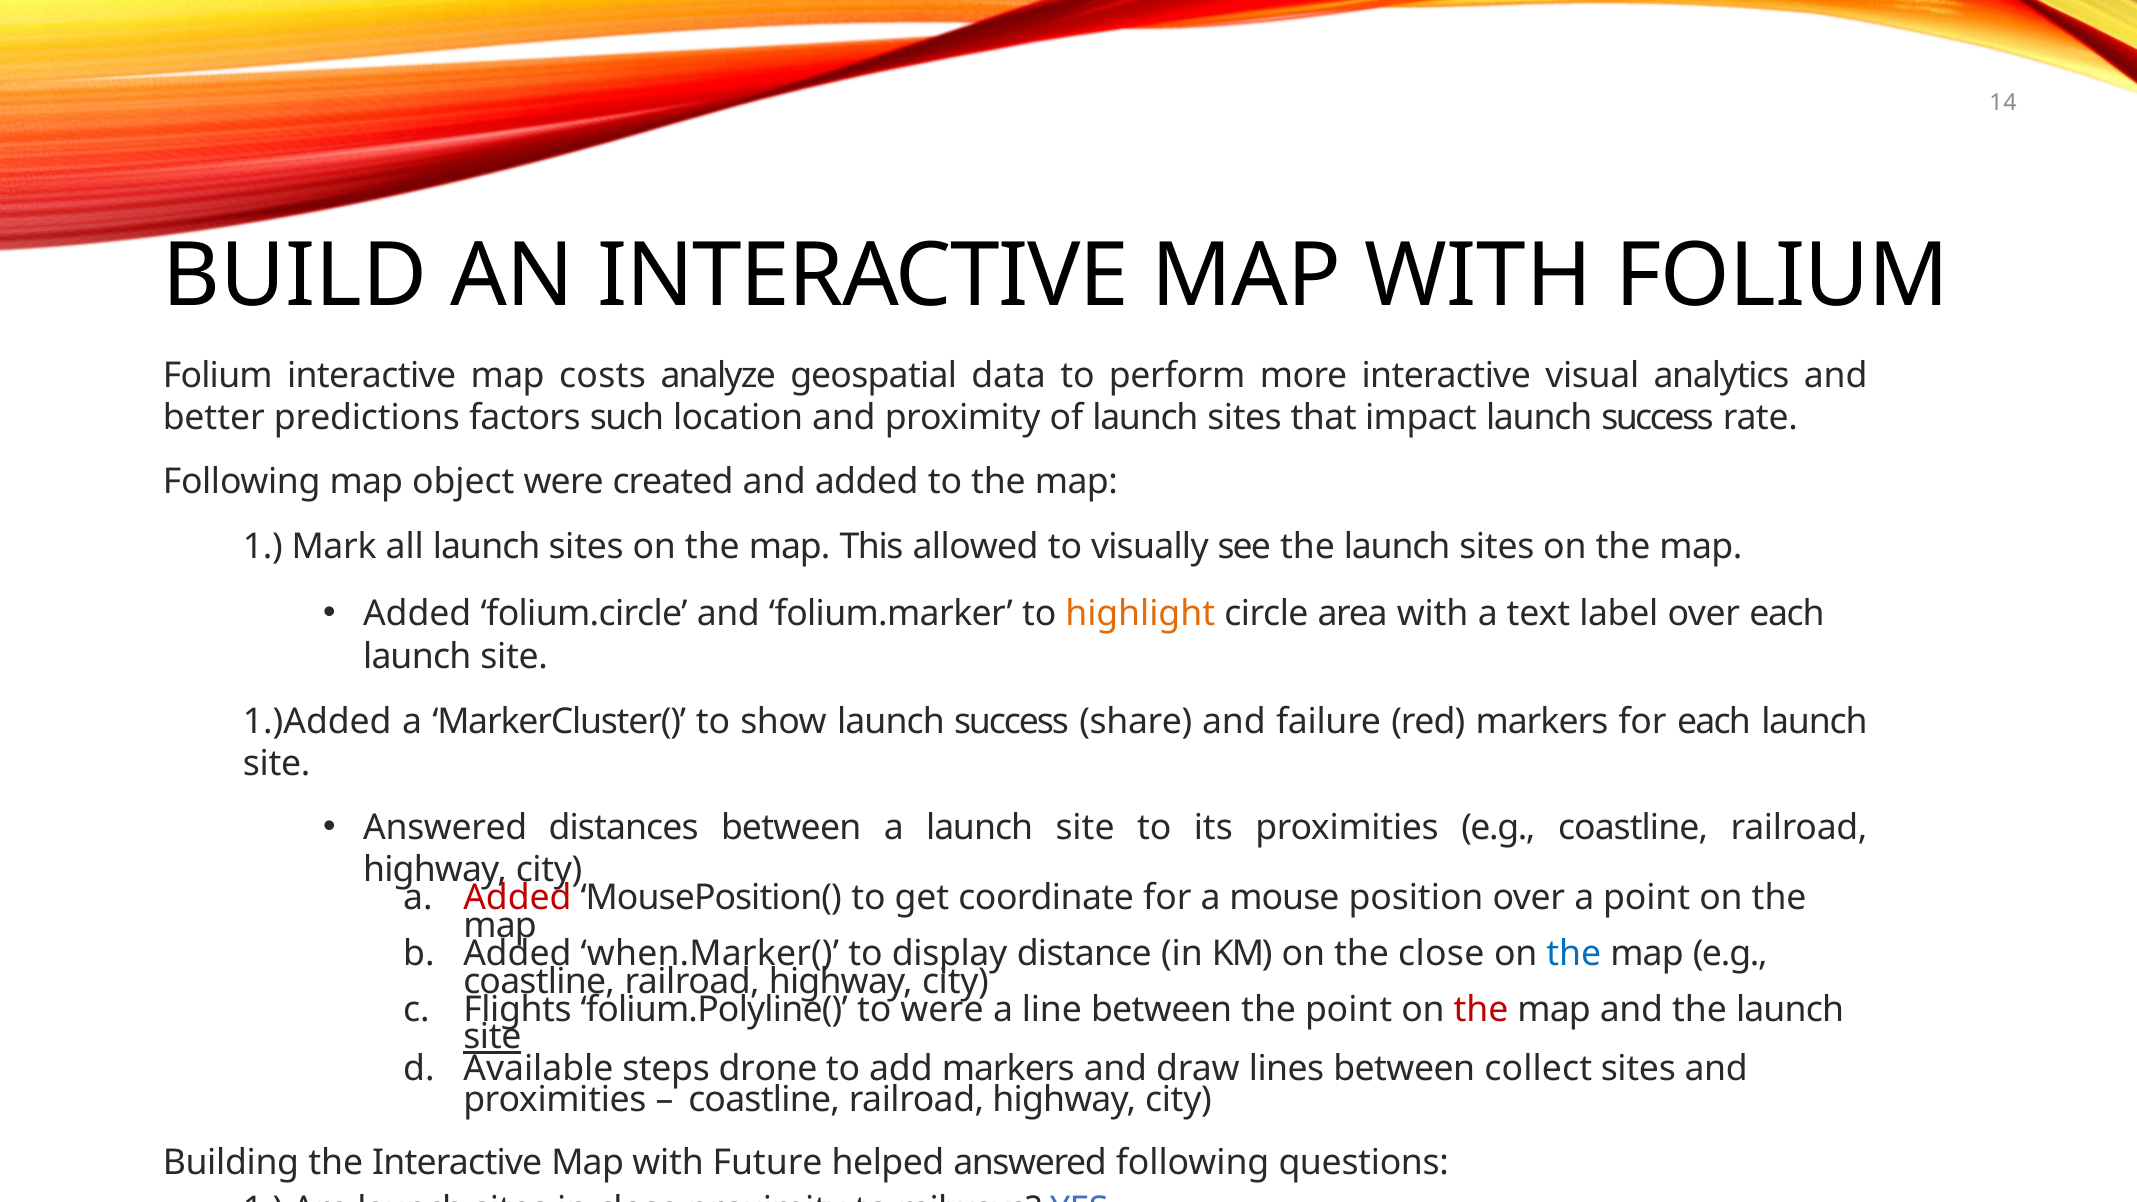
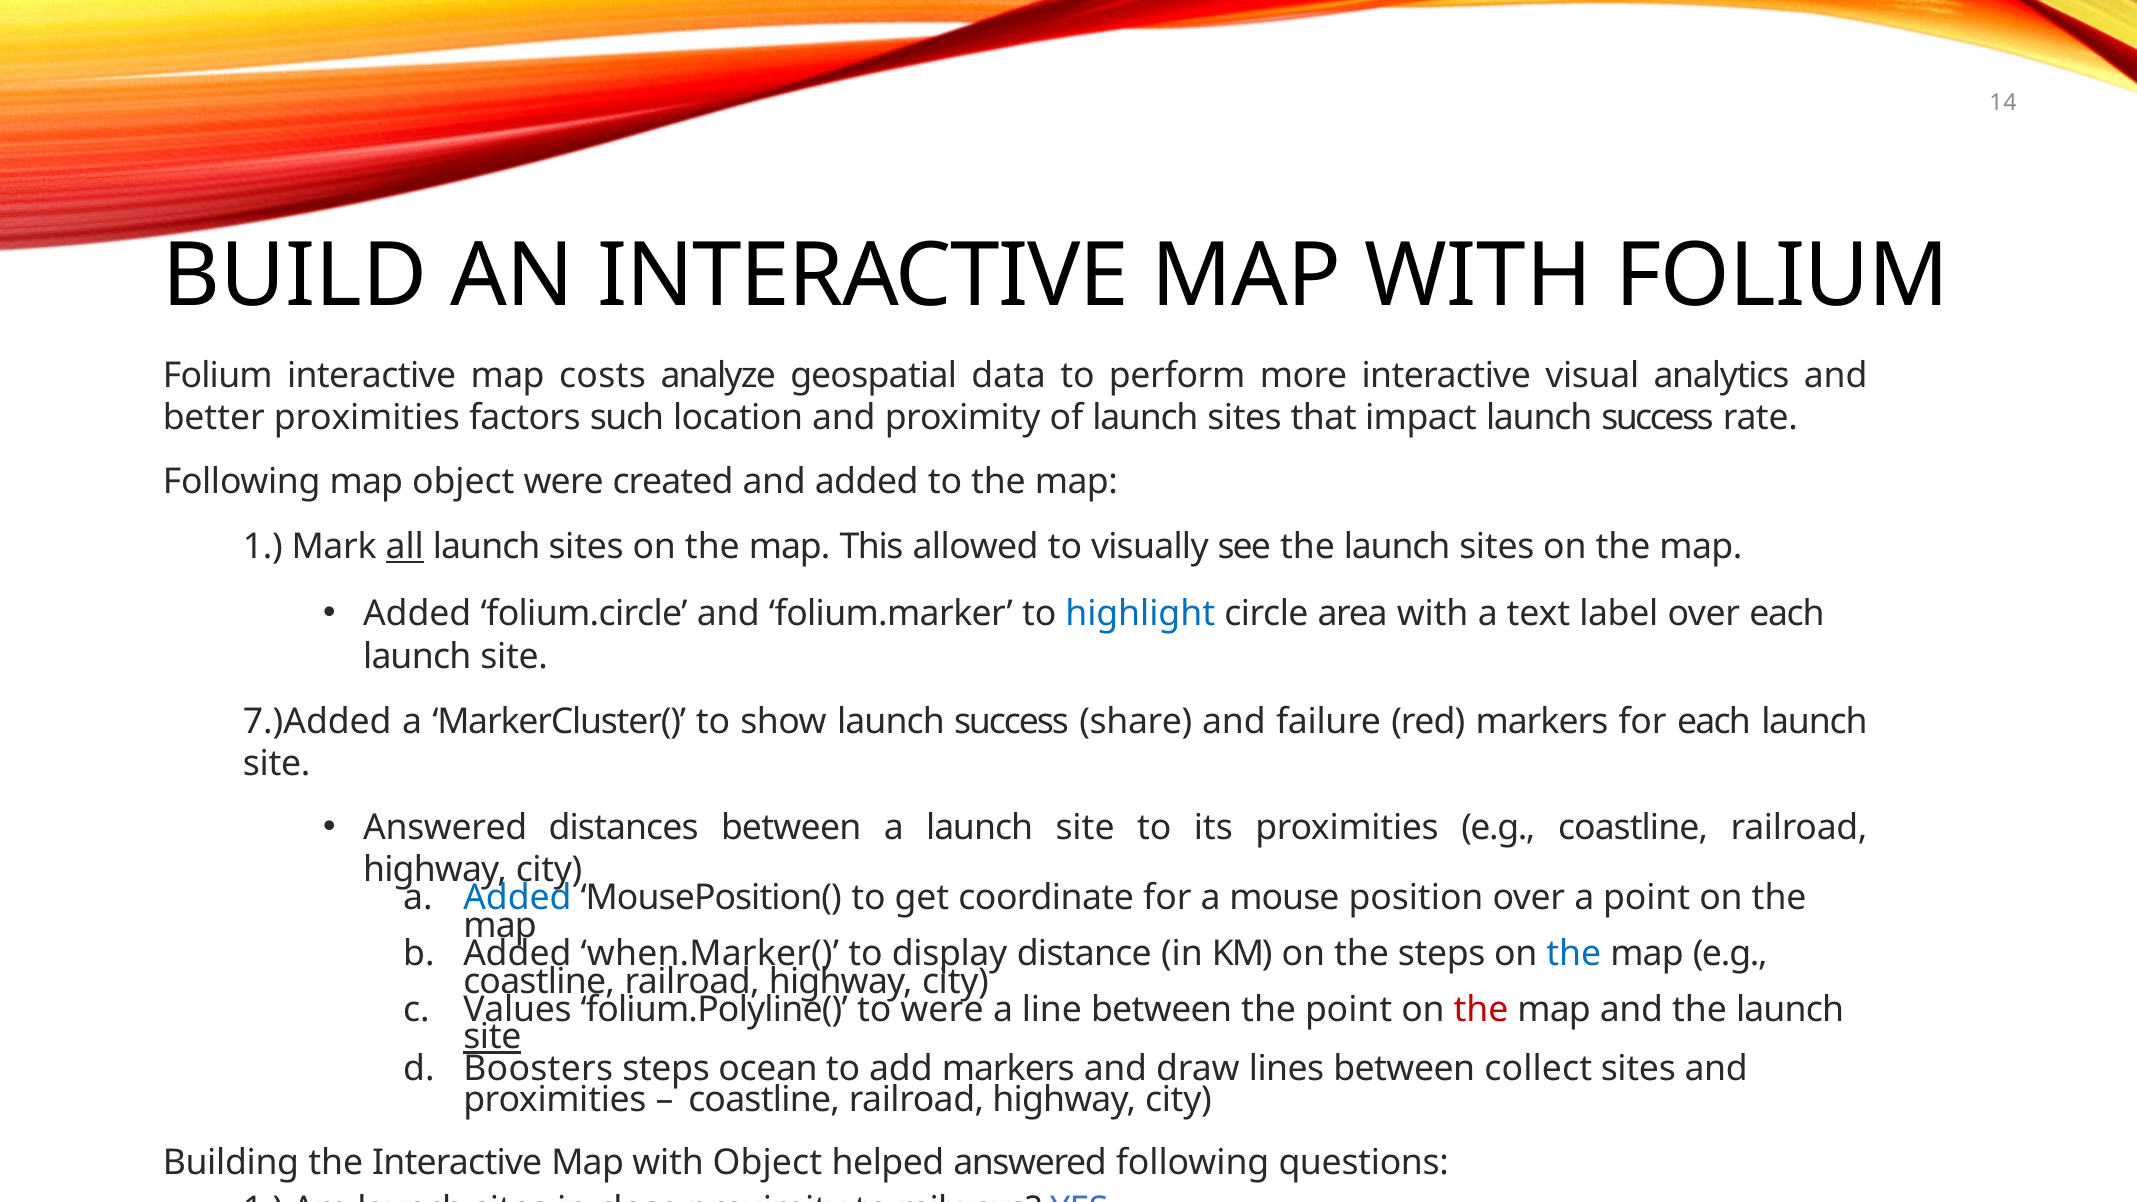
better predictions: predictions -> proximities (367, 418)
all underline: none -> present (405, 547)
highlight colour: orange -> blue (1140, 614)
1.)Added: 1.)Added -> 7.)Added (317, 721)
Added colour: red -> blue (517, 898)
the close: close -> steps (1442, 954)
Flights: Flights -> Values (517, 1009)
Available: Available -> Boosters (538, 1069)
drone: drone -> ocean (768, 1069)
with Future: Future -> Object (767, 1162)
